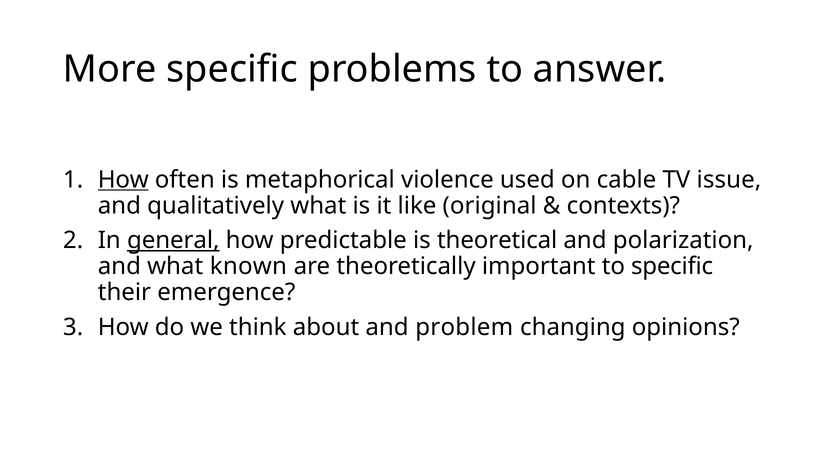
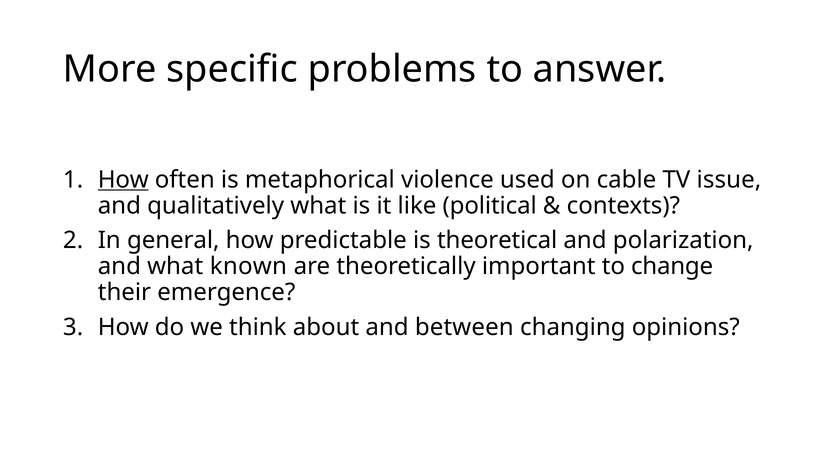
original: original -> political (490, 206)
general underline: present -> none (173, 240)
to specific: specific -> change (672, 266)
problem: problem -> between (464, 327)
